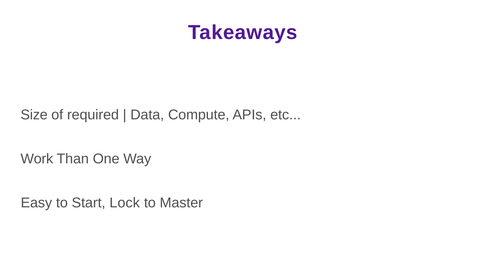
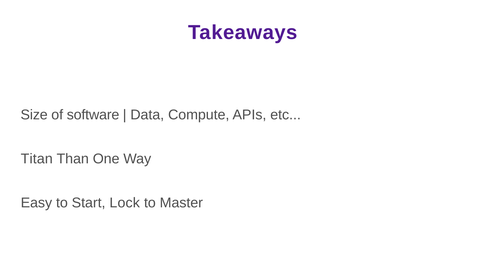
required: required -> software (93, 115)
Work: Work -> Titan (37, 159)
